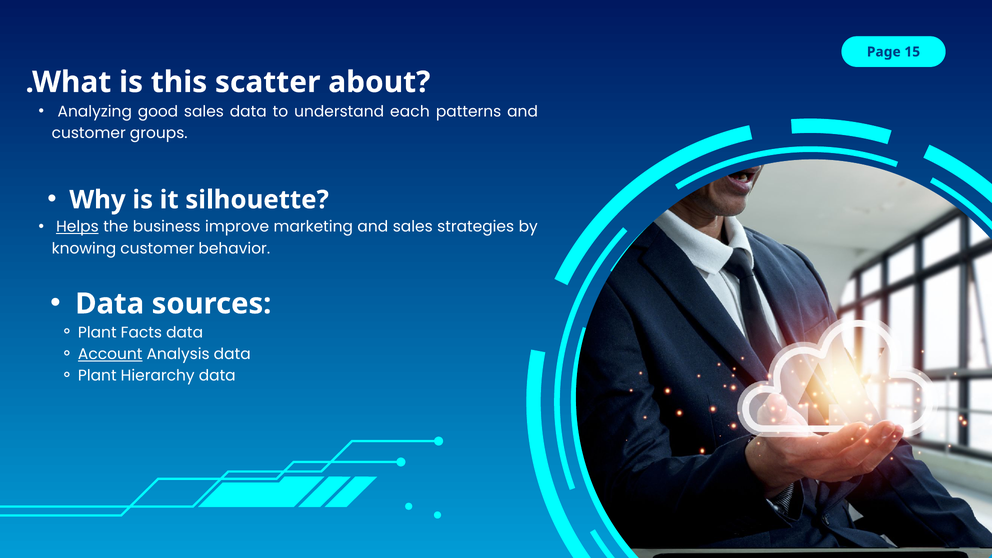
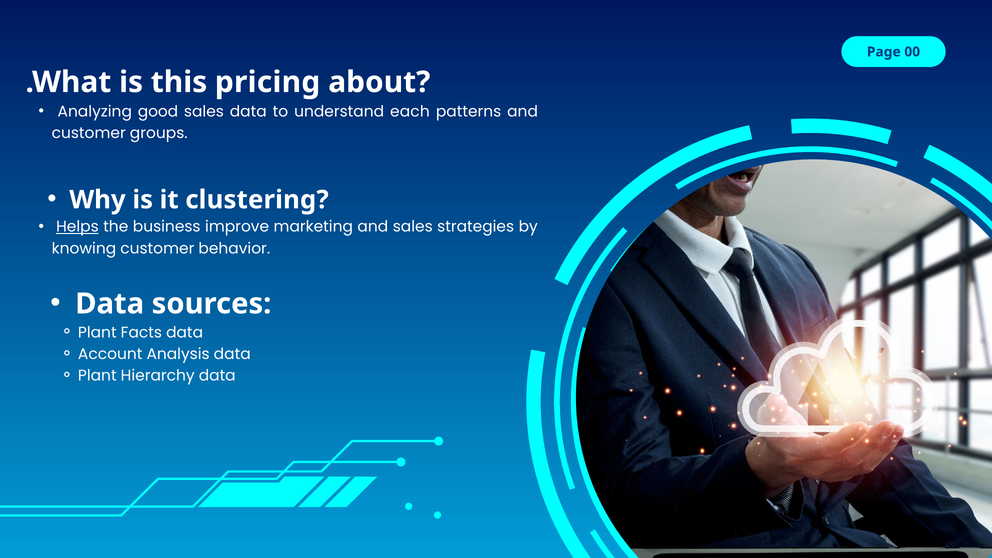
15: 15 -> 00 (912, 52)
scatter: scatter -> pricing (268, 82)
silhouette: silhouette -> clustering (257, 200)
Account underline: present -> none (110, 354)
